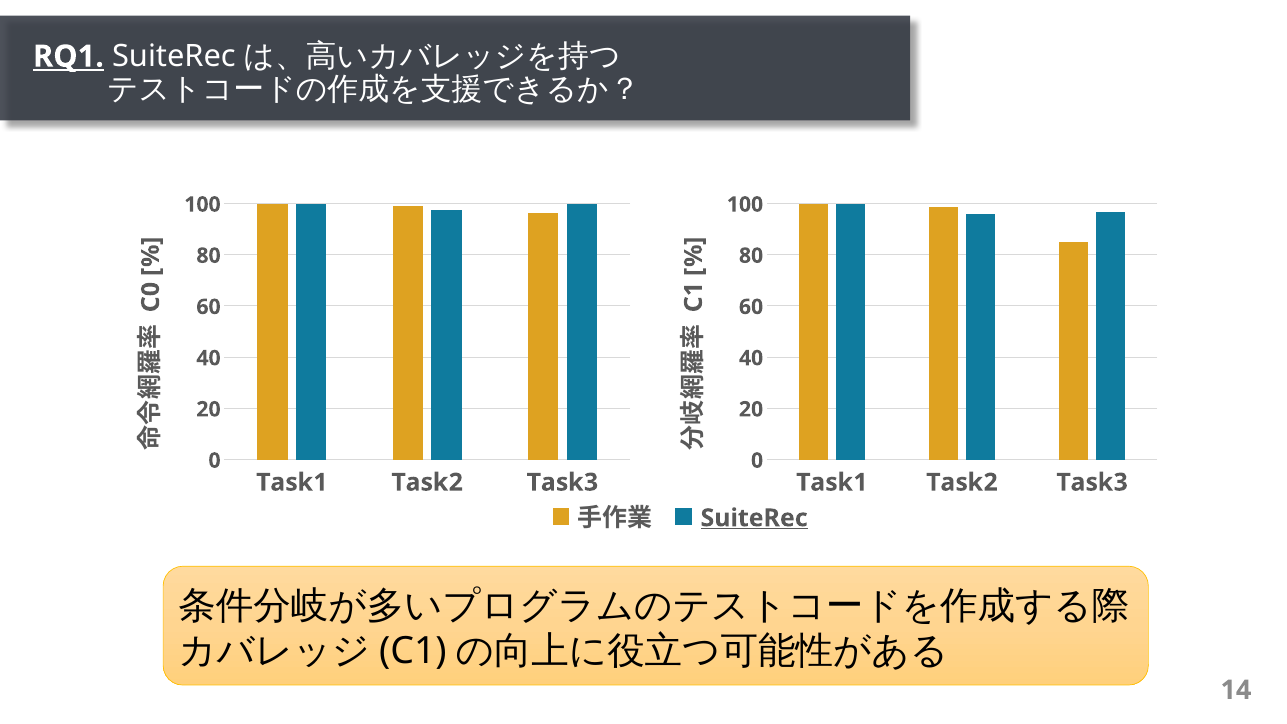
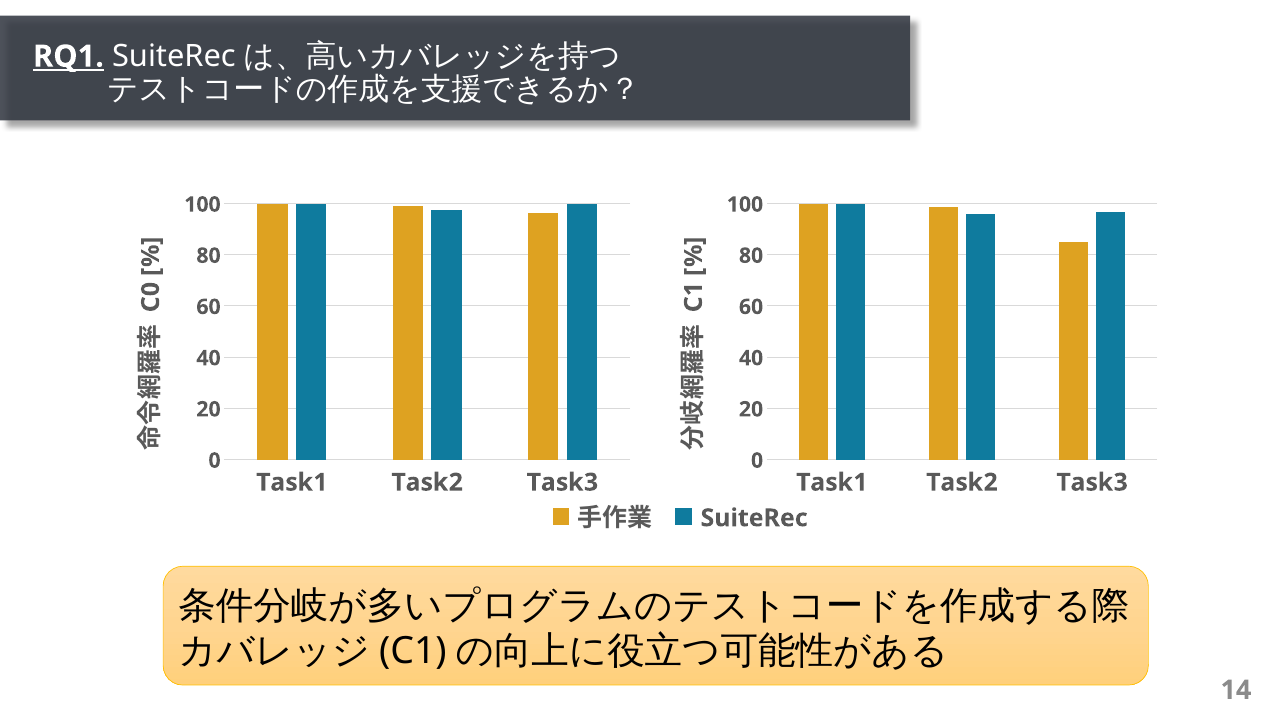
SuiteRec underline: present -> none (754, 518)
